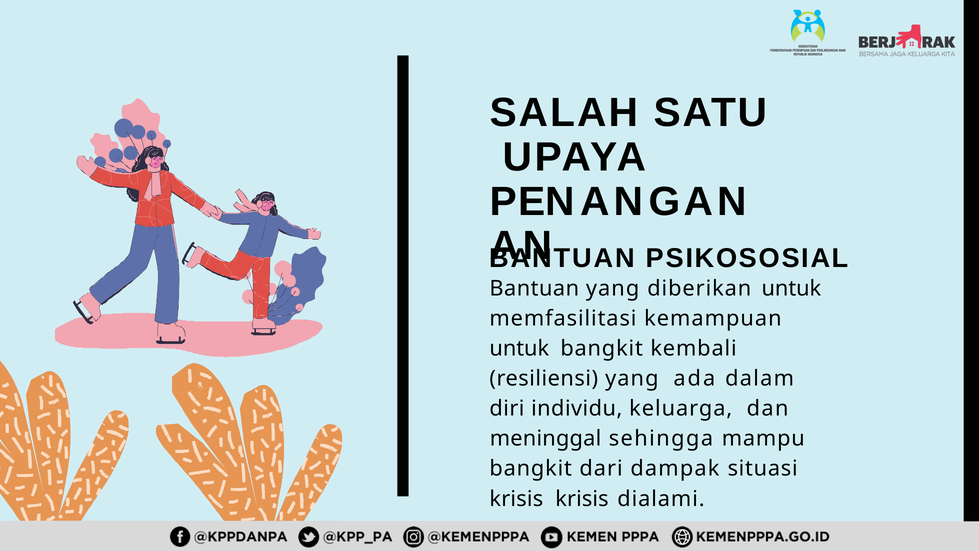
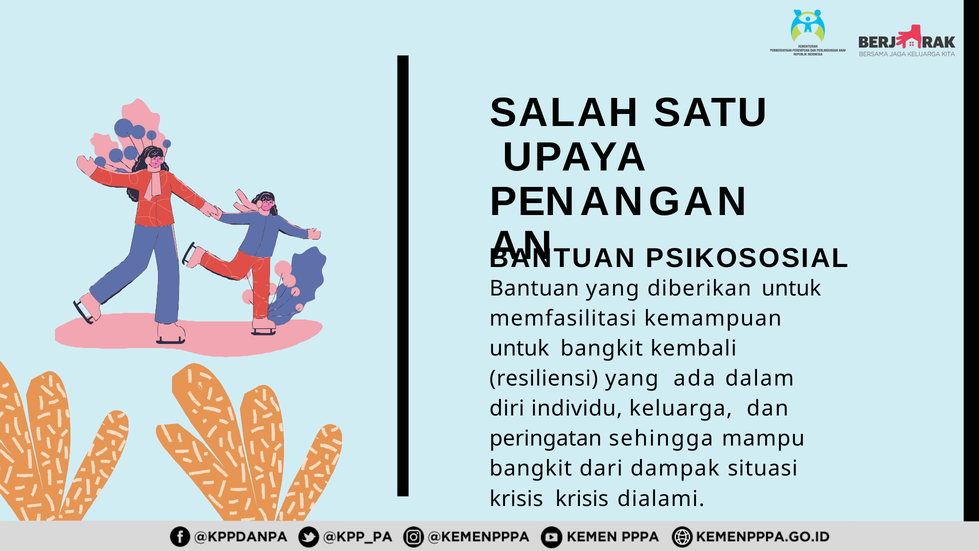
meninggal: meninggal -> peringatan (546, 439)
